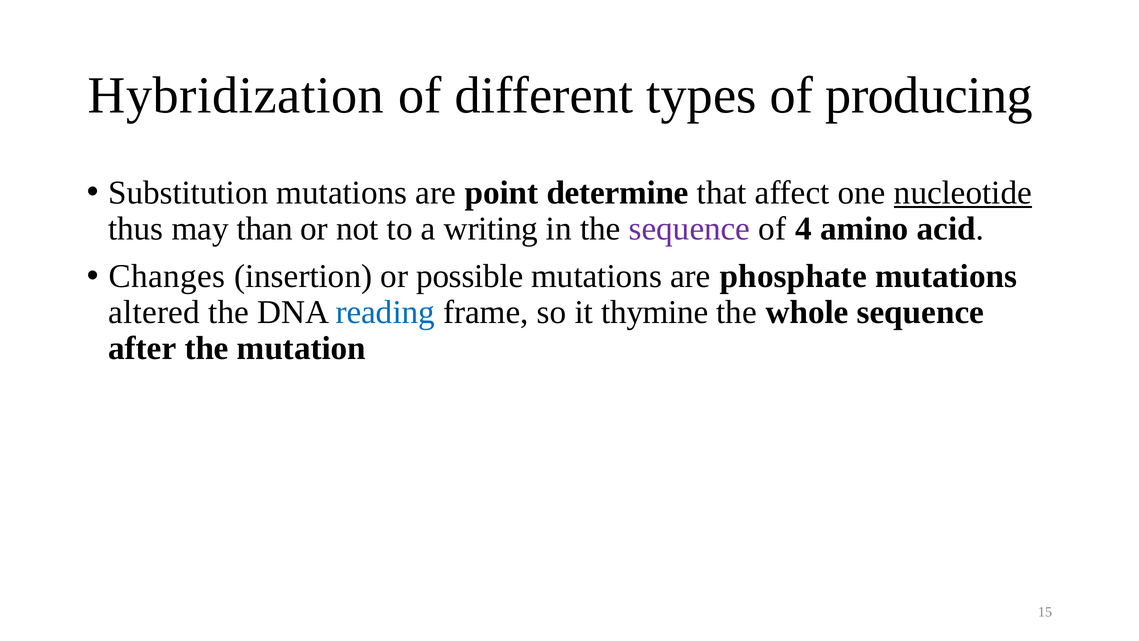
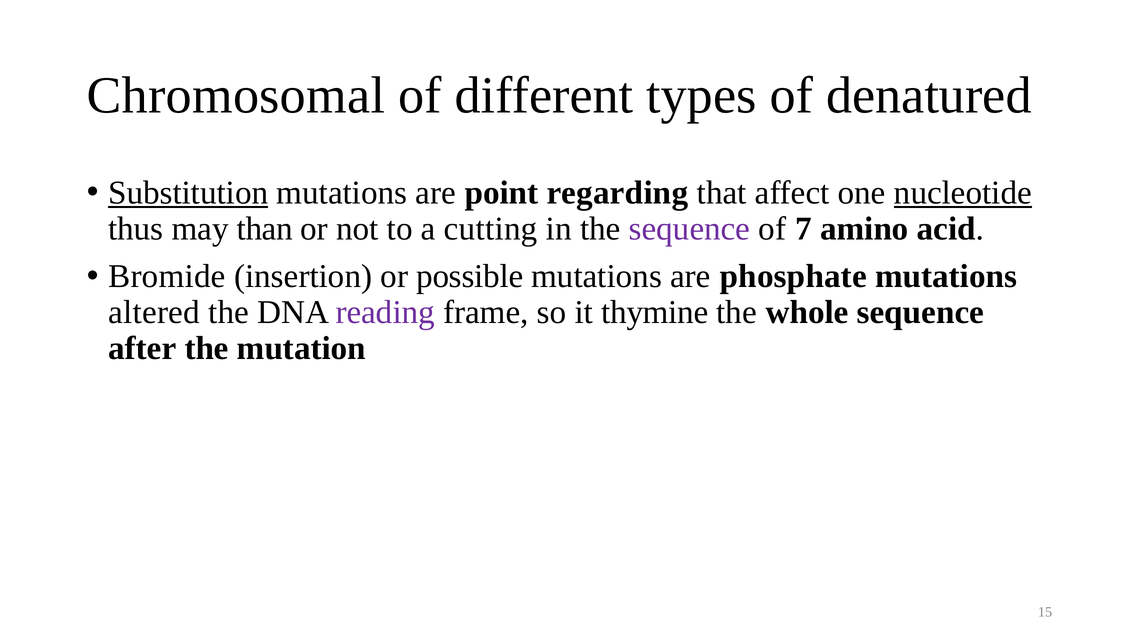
Hybridization: Hybridization -> Chromosomal (236, 96)
producing: producing -> denatured (929, 96)
Substitution underline: none -> present (188, 193)
determine: determine -> regarding (617, 193)
writing: writing -> cutting (491, 228)
4: 4 -> 7 (804, 228)
Changes: Changes -> Bromide (167, 276)
reading colour: blue -> purple (385, 312)
